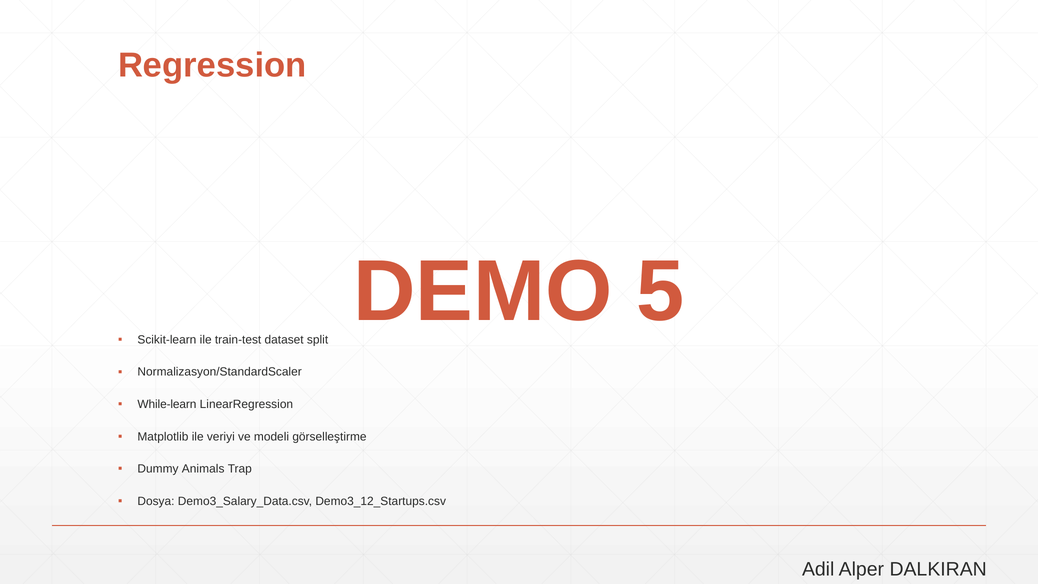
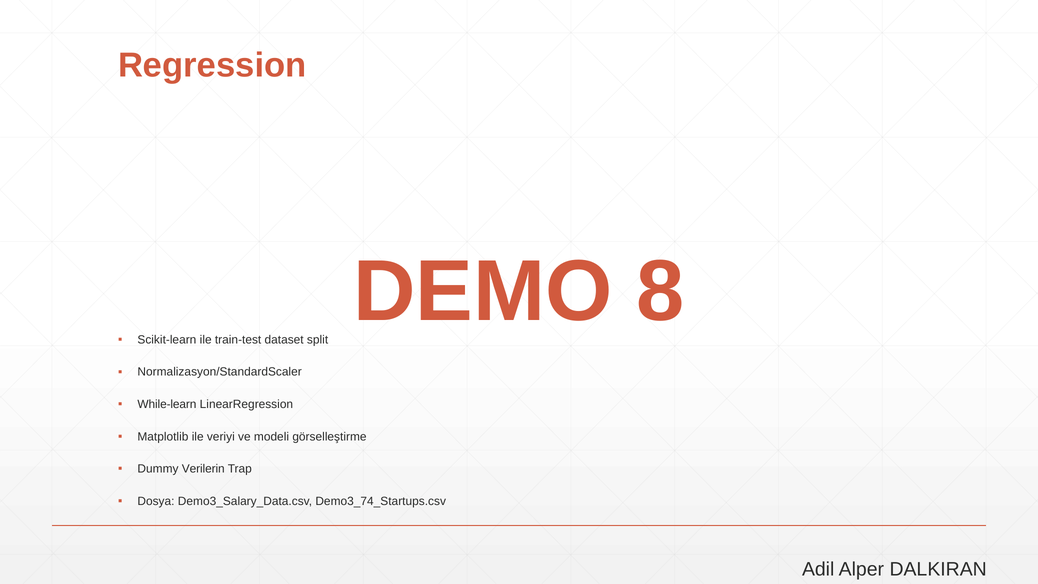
5: 5 -> 8 (660, 291)
Animals: Animals -> Verilerin (203, 469)
Demo3_12_Startups.csv: Demo3_12_Startups.csv -> Demo3_74_Startups.csv (381, 501)
